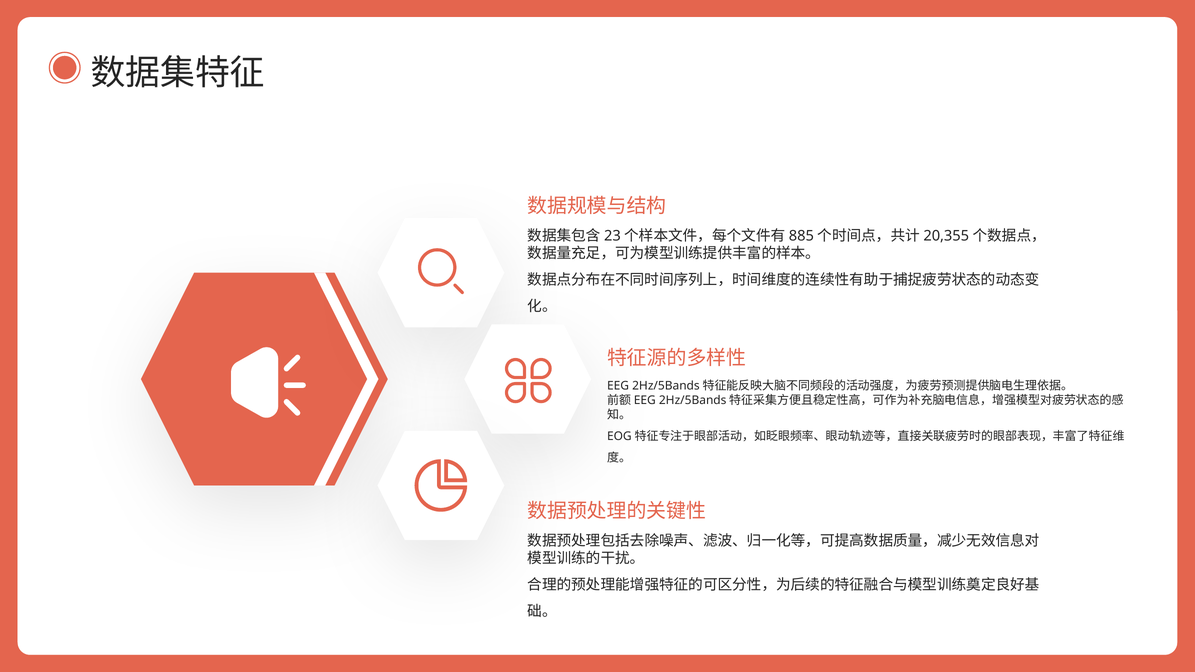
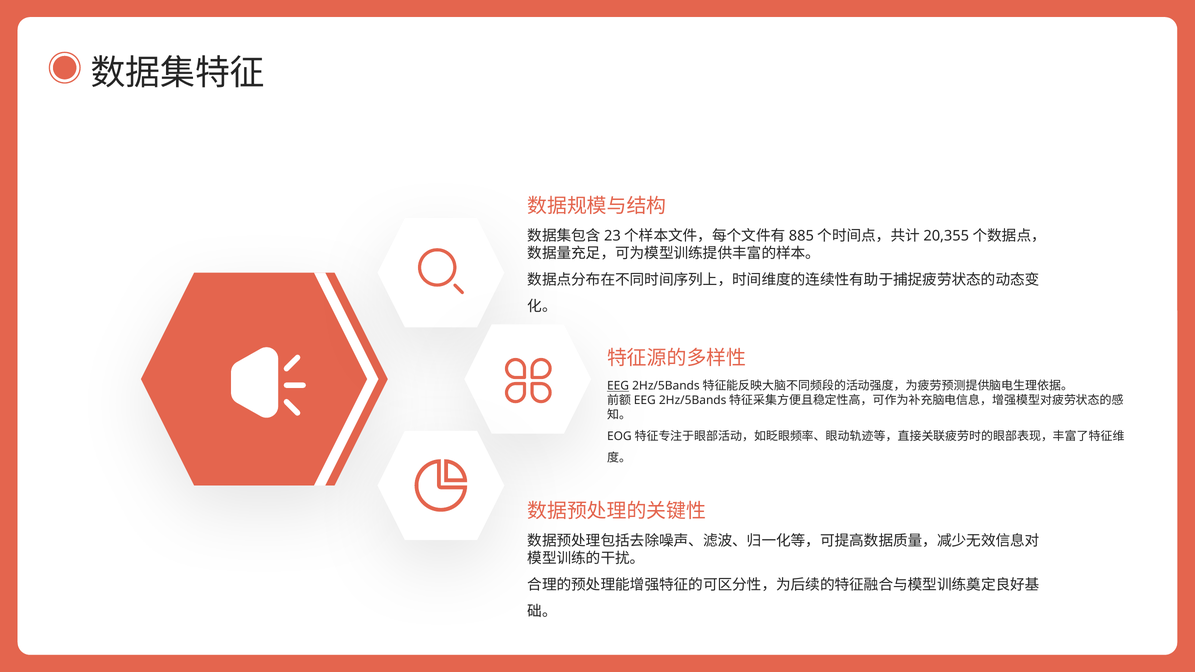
EEG underline: none -> present (618, 386)
